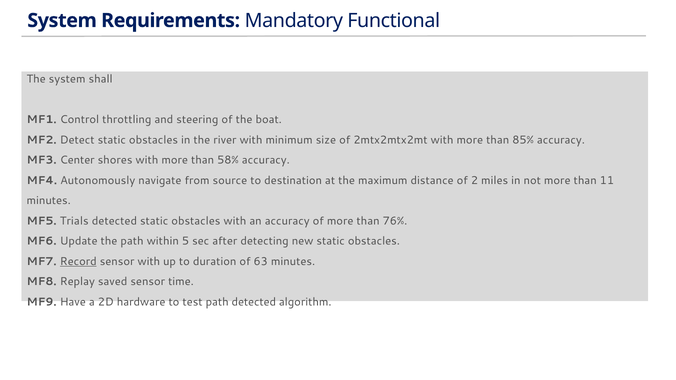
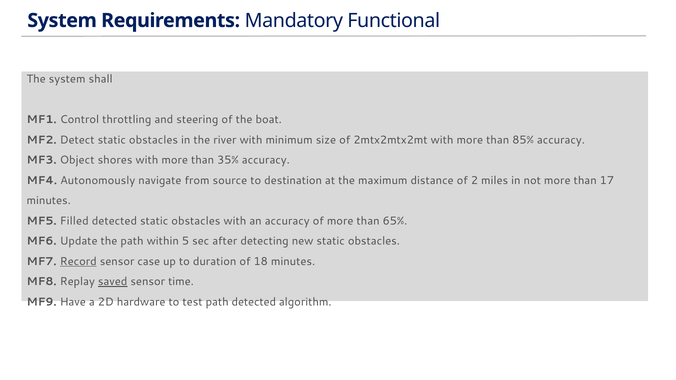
Center: Center -> Object (77, 160)
58%: 58% -> 35% (228, 160)
11: 11 -> 17 (607, 181)
Trials: Trials -> Filled (74, 221)
76%: 76% -> 65% (395, 221)
sensor with: with -> case (149, 262)
63: 63 -> 18 (261, 262)
saved underline: none -> present (113, 282)
